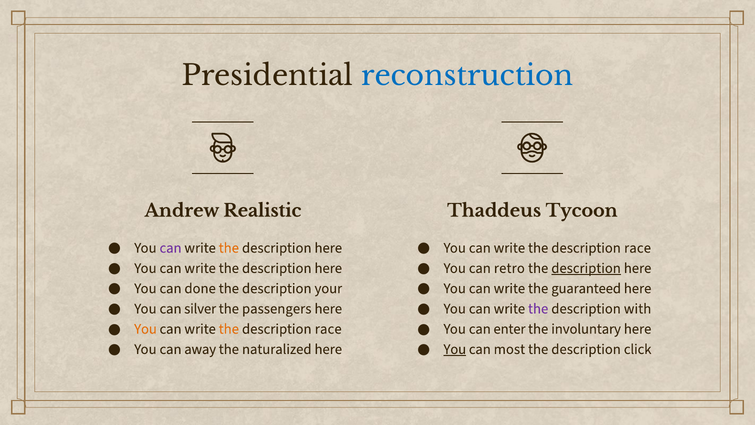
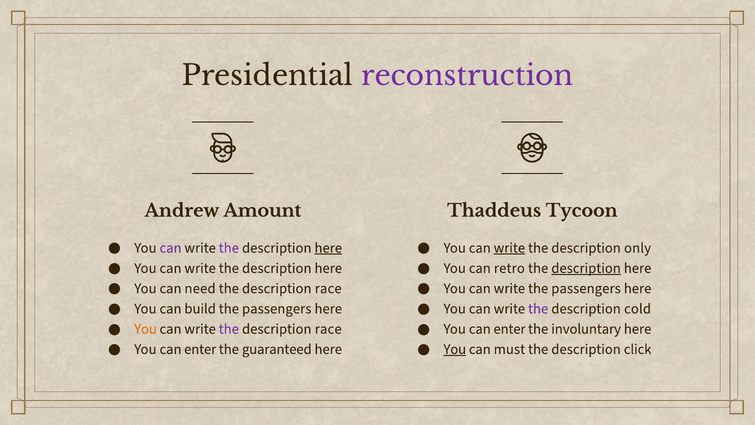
reconstruction colour: blue -> purple (467, 76)
Realistic: Realistic -> Amount (262, 211)
the colour: orange -> purple (229, 248)
here underline: none -> present (328, 248)
write underline: none -> present (509, 248)
race: race -> only (638, 248)
done: done -> need (200, 288)
your: your -> race (328, 288)
write the guaranteed: guaranteed -> passengers (586, 288)
silver: silver -> build (200, 308)
with: with -> cold (638, 308)
the colour: orange -> purple (229, 329)
away: away -> enter (200, 349)
naturalized: naturalized -> guaranteed (277, 349)
most: most -> must (509, 349)
